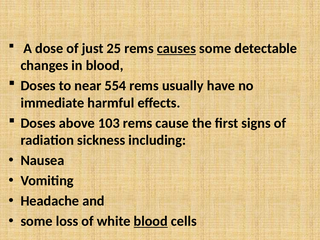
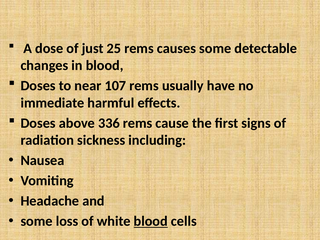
causes underline: present -> none (176, 48)
554: 554 -> 107 (115, 86)
103: 103 -> 336 (109, 123)
